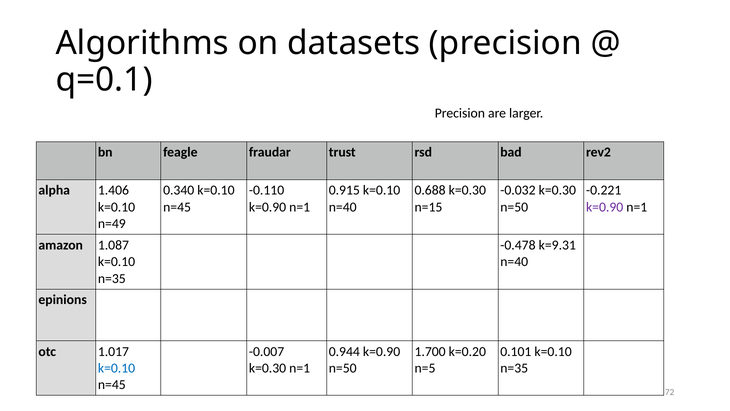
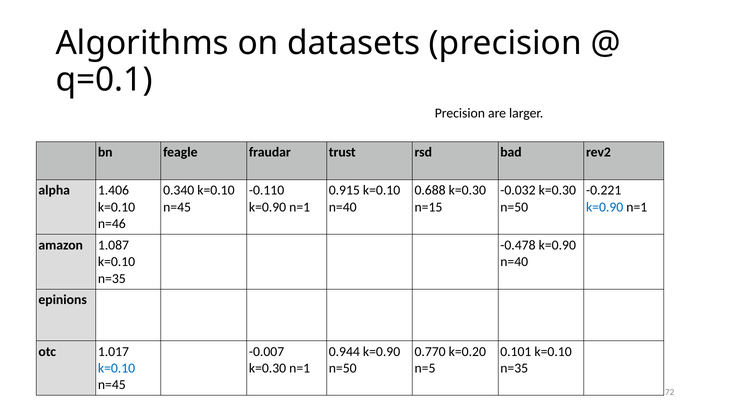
k=0.90 colour: purple -> blue (605, 207)
n=49: n=49 -> n=46 (112, 224)
-0.478 k=9.31: k=9.31 -> k=0.90 (557, 245)
1.700: 1.700 -> 0.770 (430, 351)
